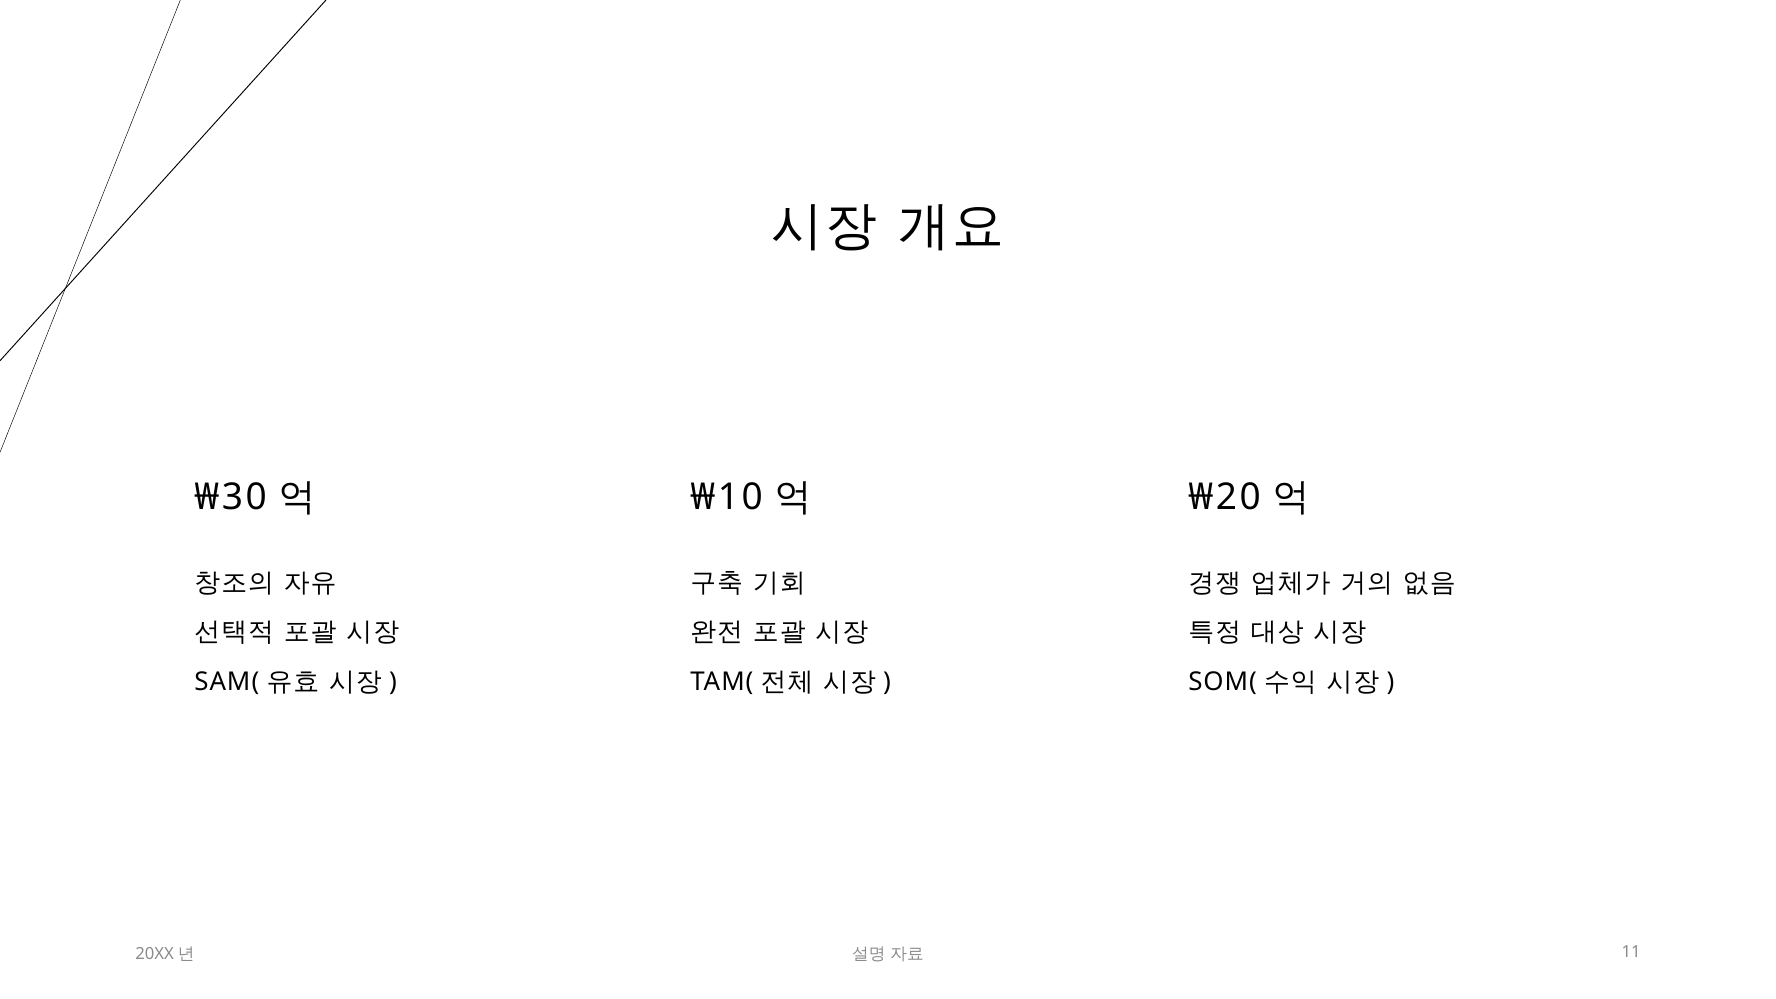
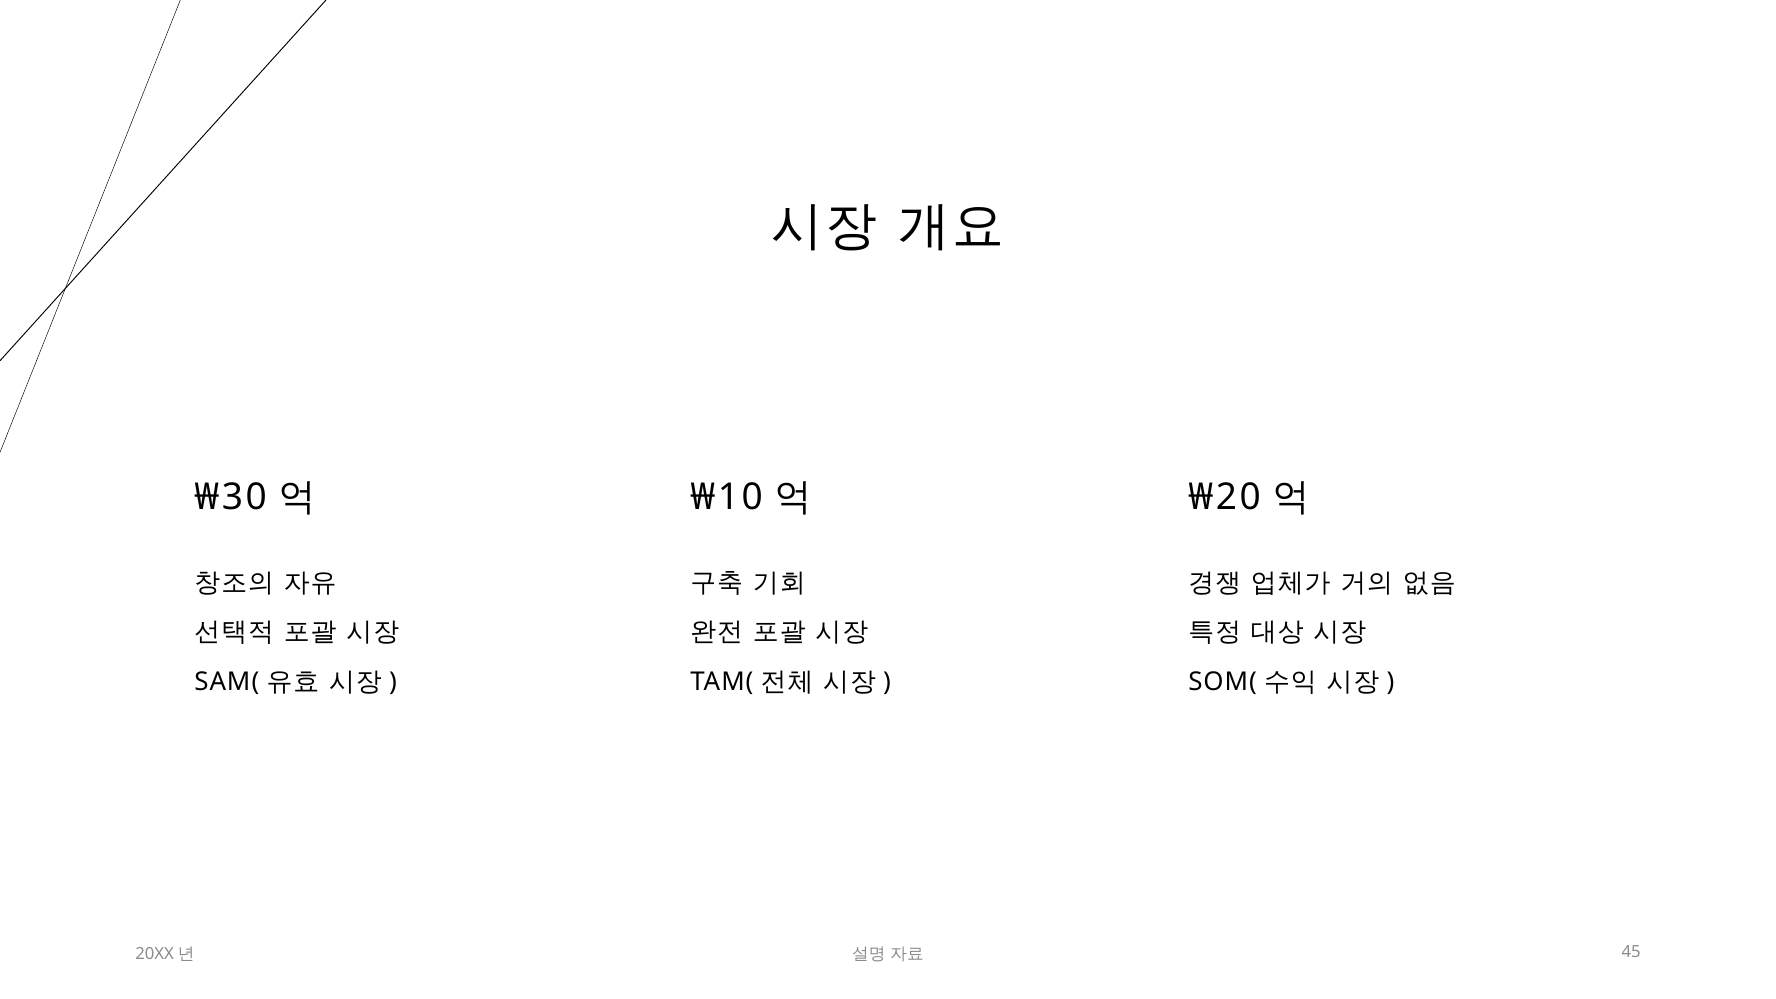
11: 11 -> 45 (1631, 952)
